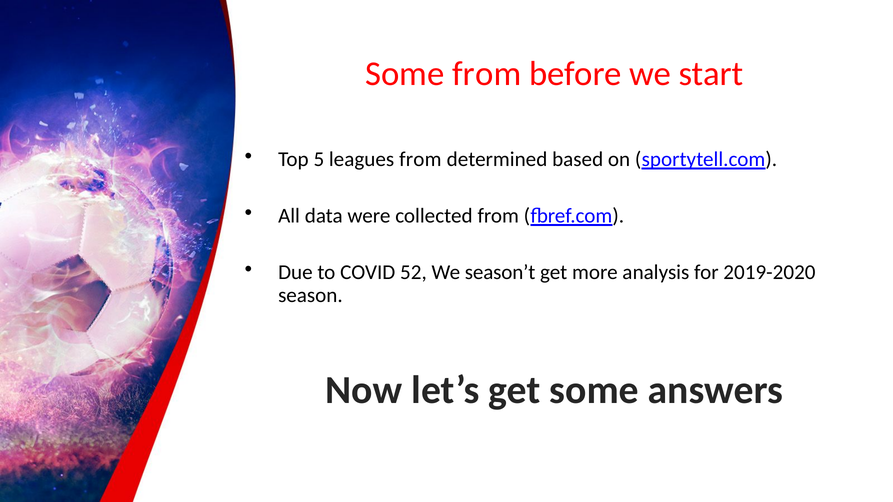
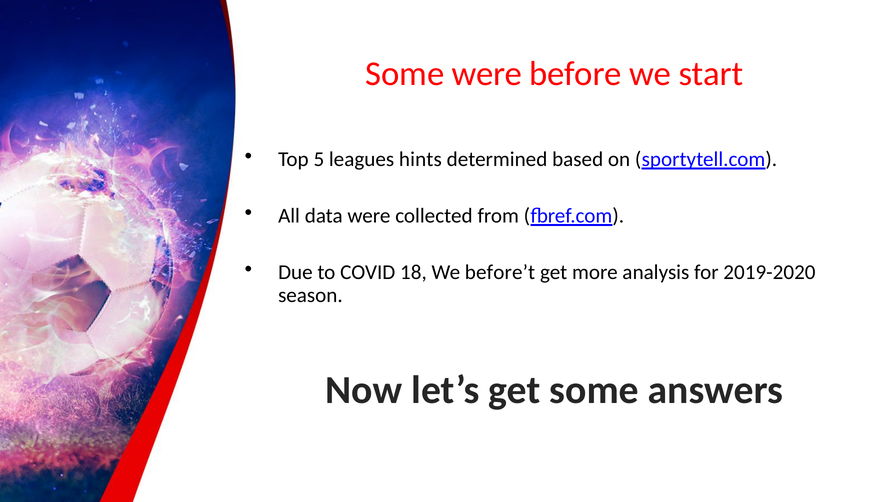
Some from: from -> were (487, 74)
leagues from: from -> hints (420, 160)
52: 52 -> 18 (413, 273)
season’t: season’t -> before’t (500, 273)
